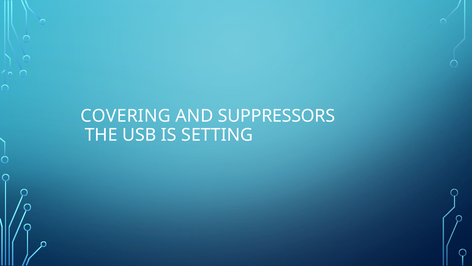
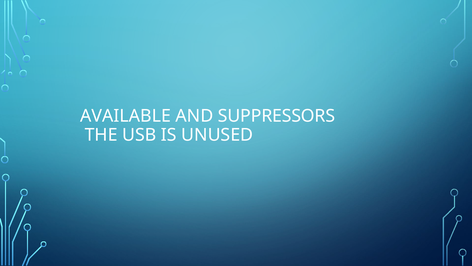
COVERING: COVERING -> AVAILABLE (126, 116)
SETTING: SETTING -> UNUSED (217, 135)
